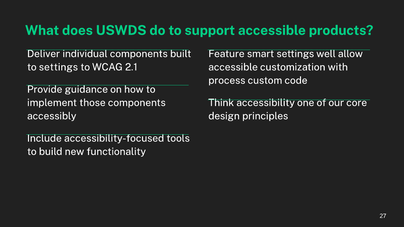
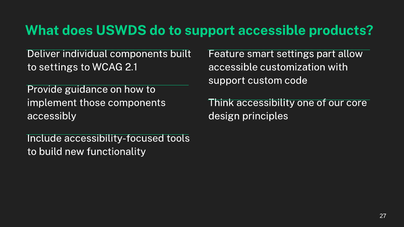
well: well -> part (326, 54)
process: process -> support (227, 81)
